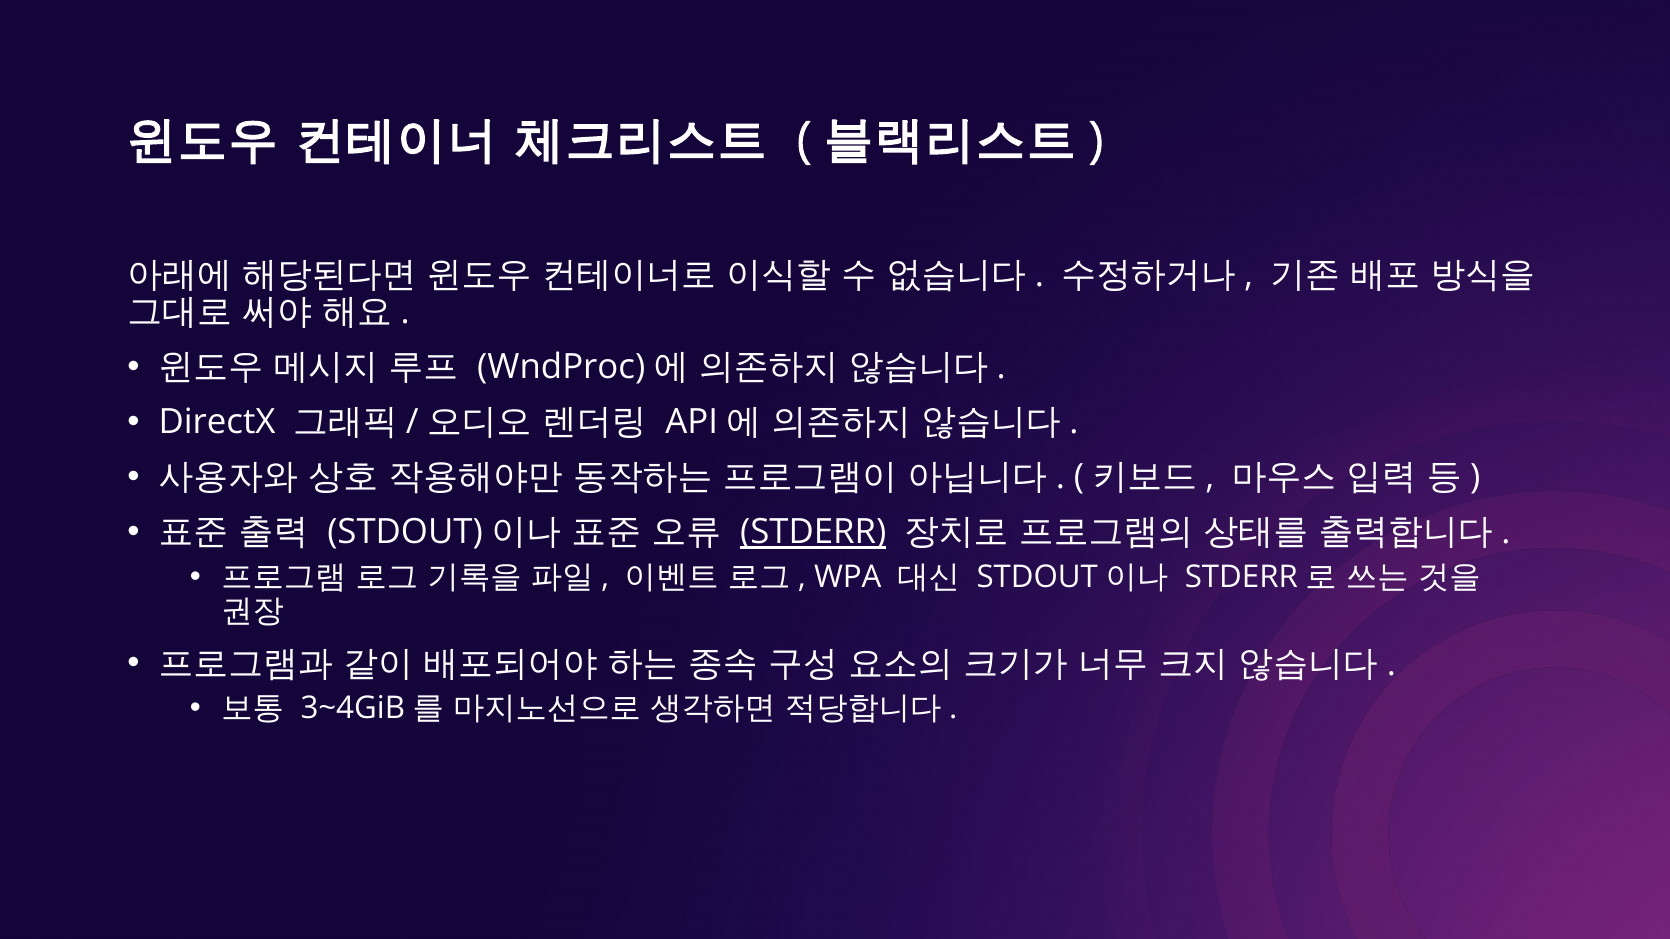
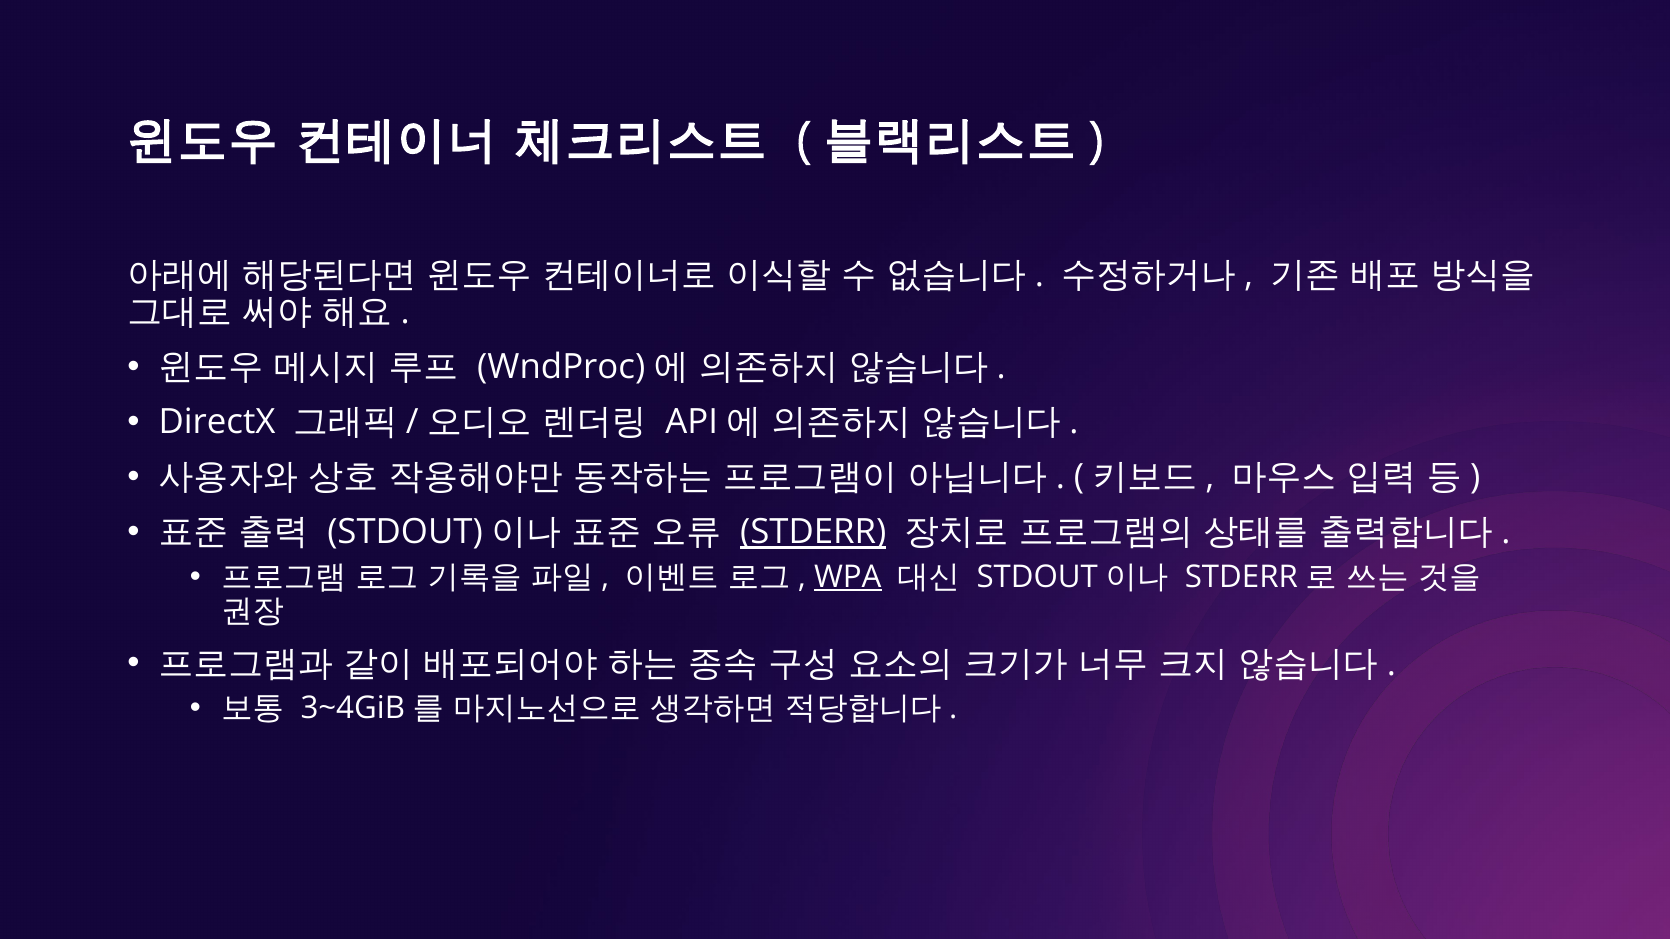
WPA underline: none -> present (848, 577)
